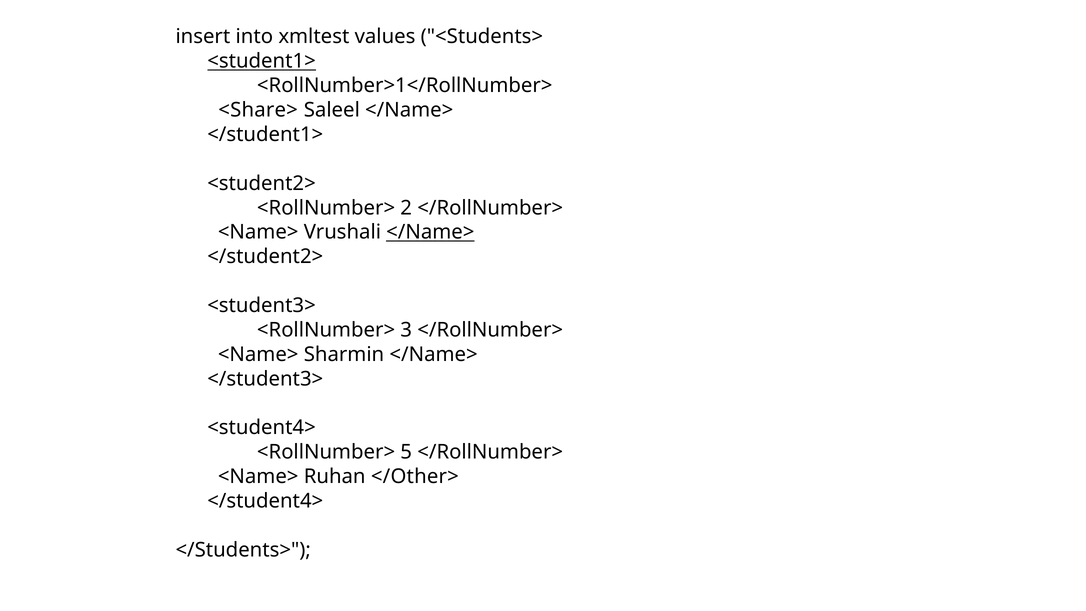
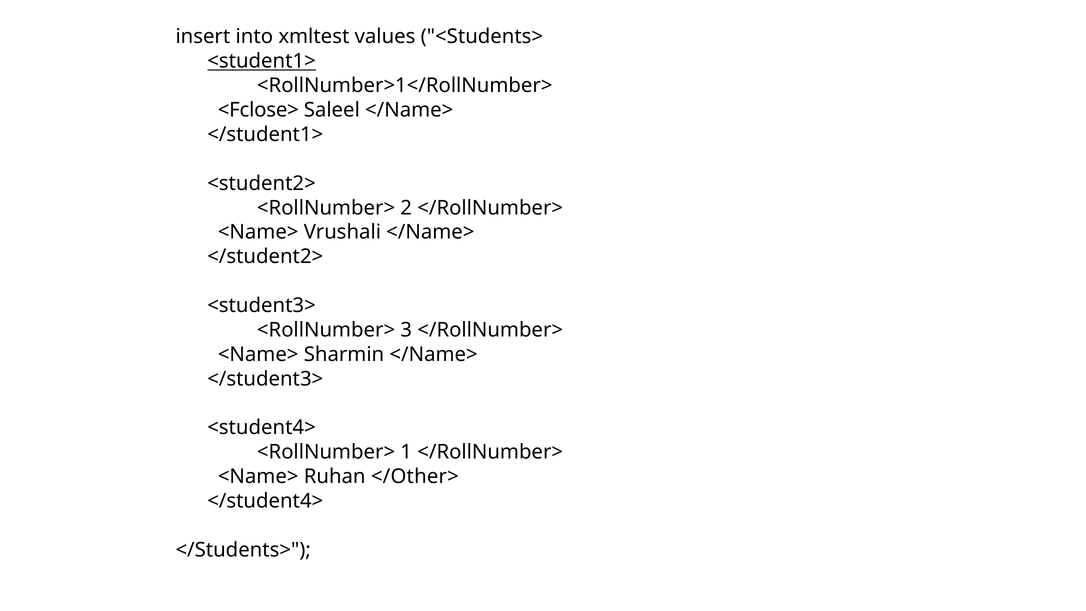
<Share>: <Share> -> <Fclose> (258, 110)
</Name> underline: present -> none (430, 232)
5: 5 -> 1 (406, 452)
